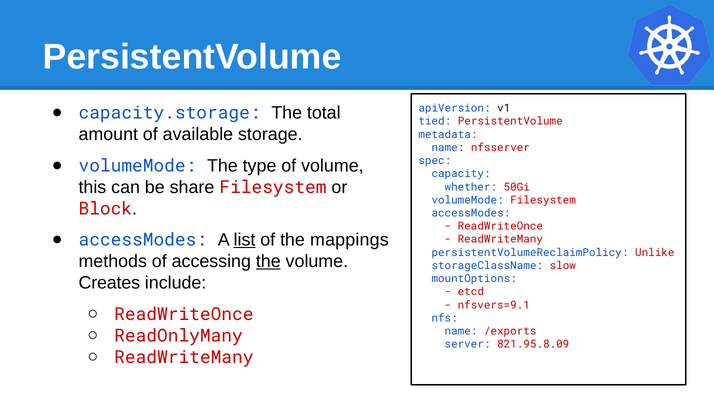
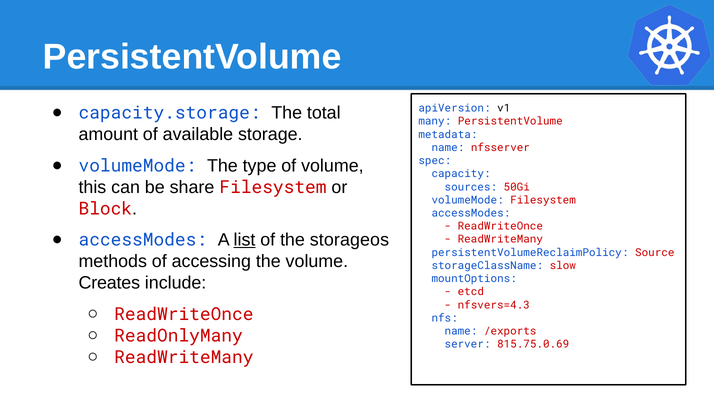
tied: tied -> many (435, 121)
whether: whether -> sources (471, 187)
mappings: mappings -> storageos (349, 240)
Unlike: Unlike -> Source (655, 252)
the underline: present -> none (268, 261)
nfsvers=9.1: nfsvers=9.1 -> nfsvers=4.3 (494, 305)
821.95.8.09: 821.95.8.09 -> 815.75.0.69 (533, 344)
